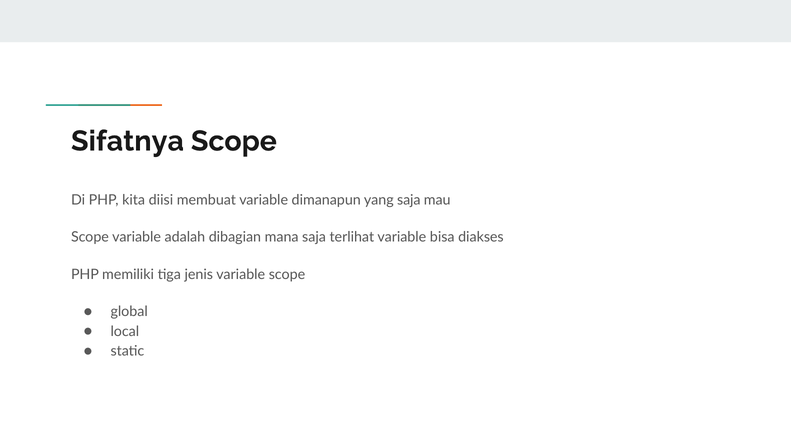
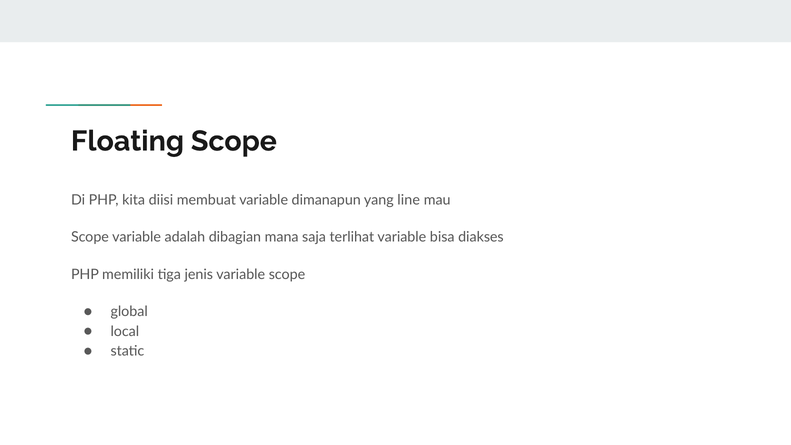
Sifatnya: Sifatnya -> Floating (128, 141)
yang saja: saja -> line (409, 200)
